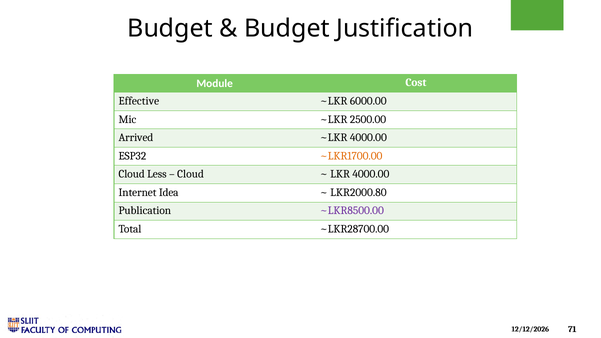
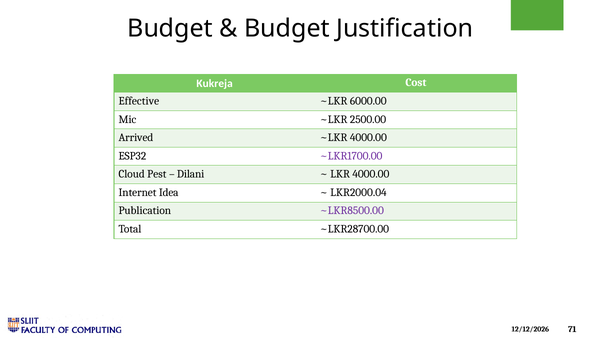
Module: Module -> Kukreja (215, 83)
~LKR1700.00 colour: orange -> purple (351, 156)
Less: Less -> Pest (157, 174)
Cloud: Cloud -> Dilani (191, 174)
LKR2000.80: LKR2000.80 -> LKR2000.04 (358, 192)
